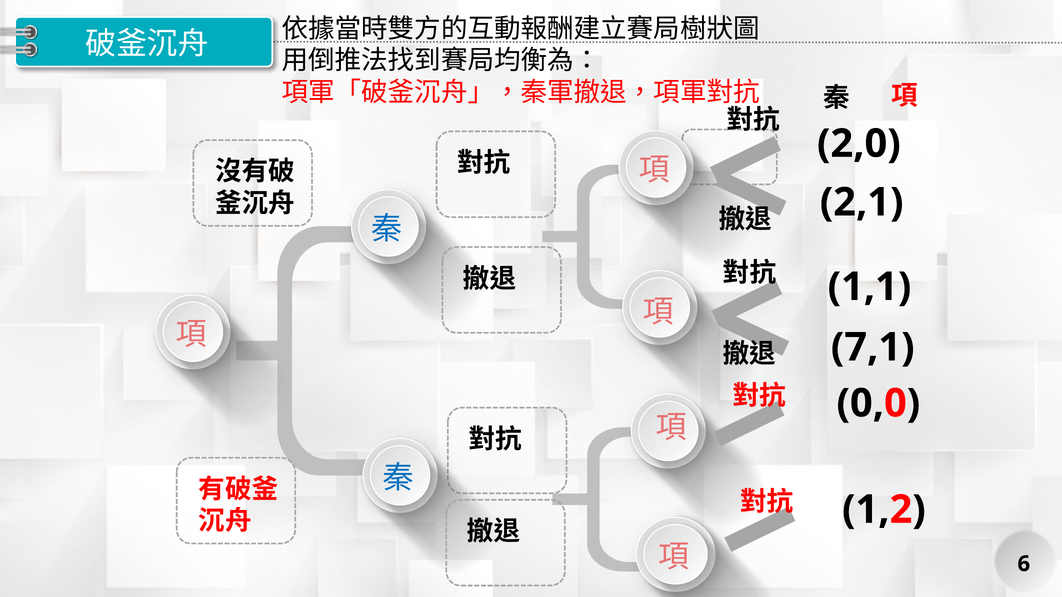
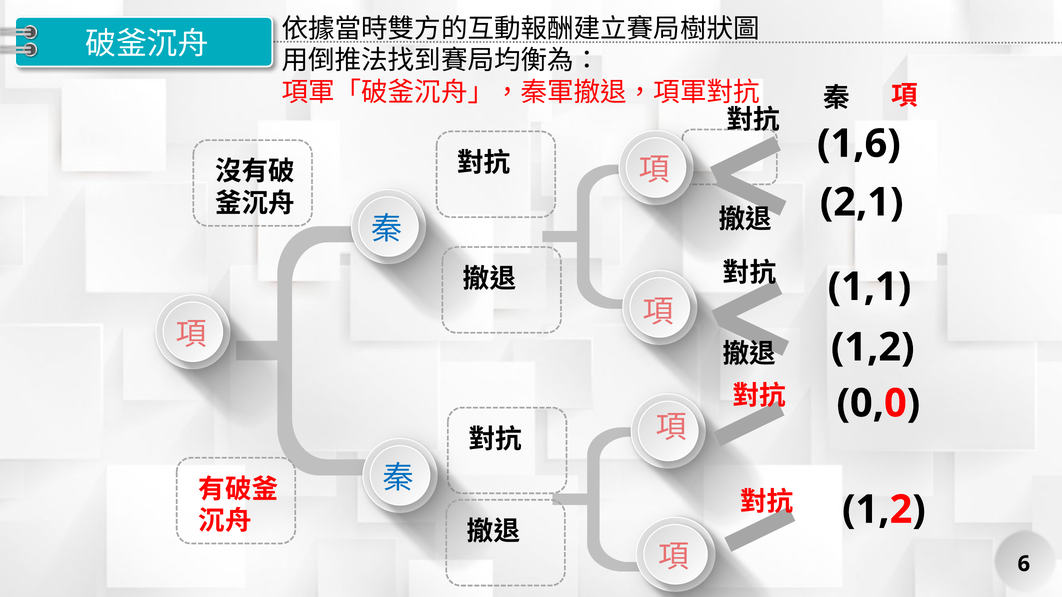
2,0: 2,0 -> 1,6 (859, 144)
7,1: 7,1 -> 1,2 (873, 348)
